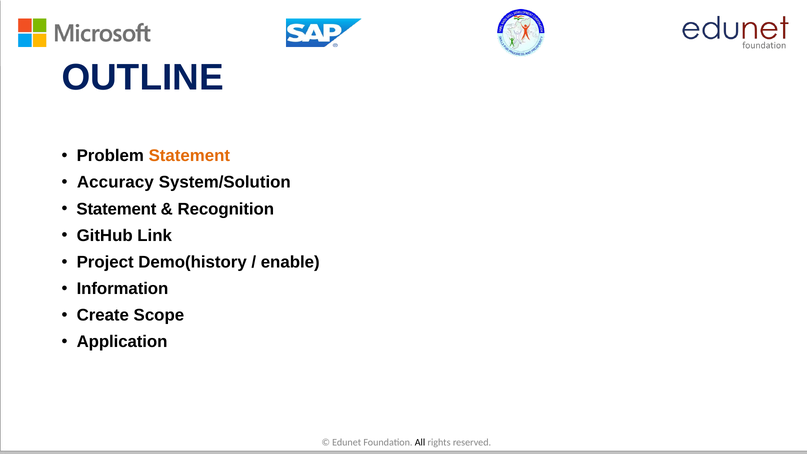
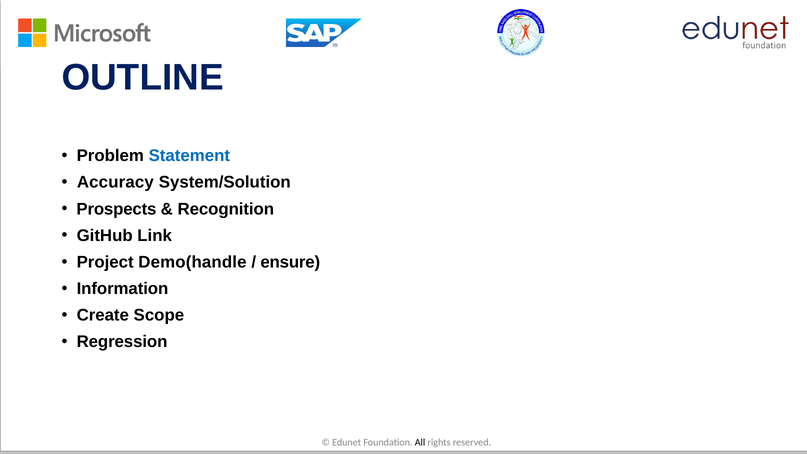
Statement colour: orange -> blue (189, 156)
Statement: Statement -> Prospects (116, 209)
Demo(history: Demo(history -> Demo(handle (192, 262)
enable: enable -> ensure (290, 262)
Application: Application -> Regression (122, 342)
